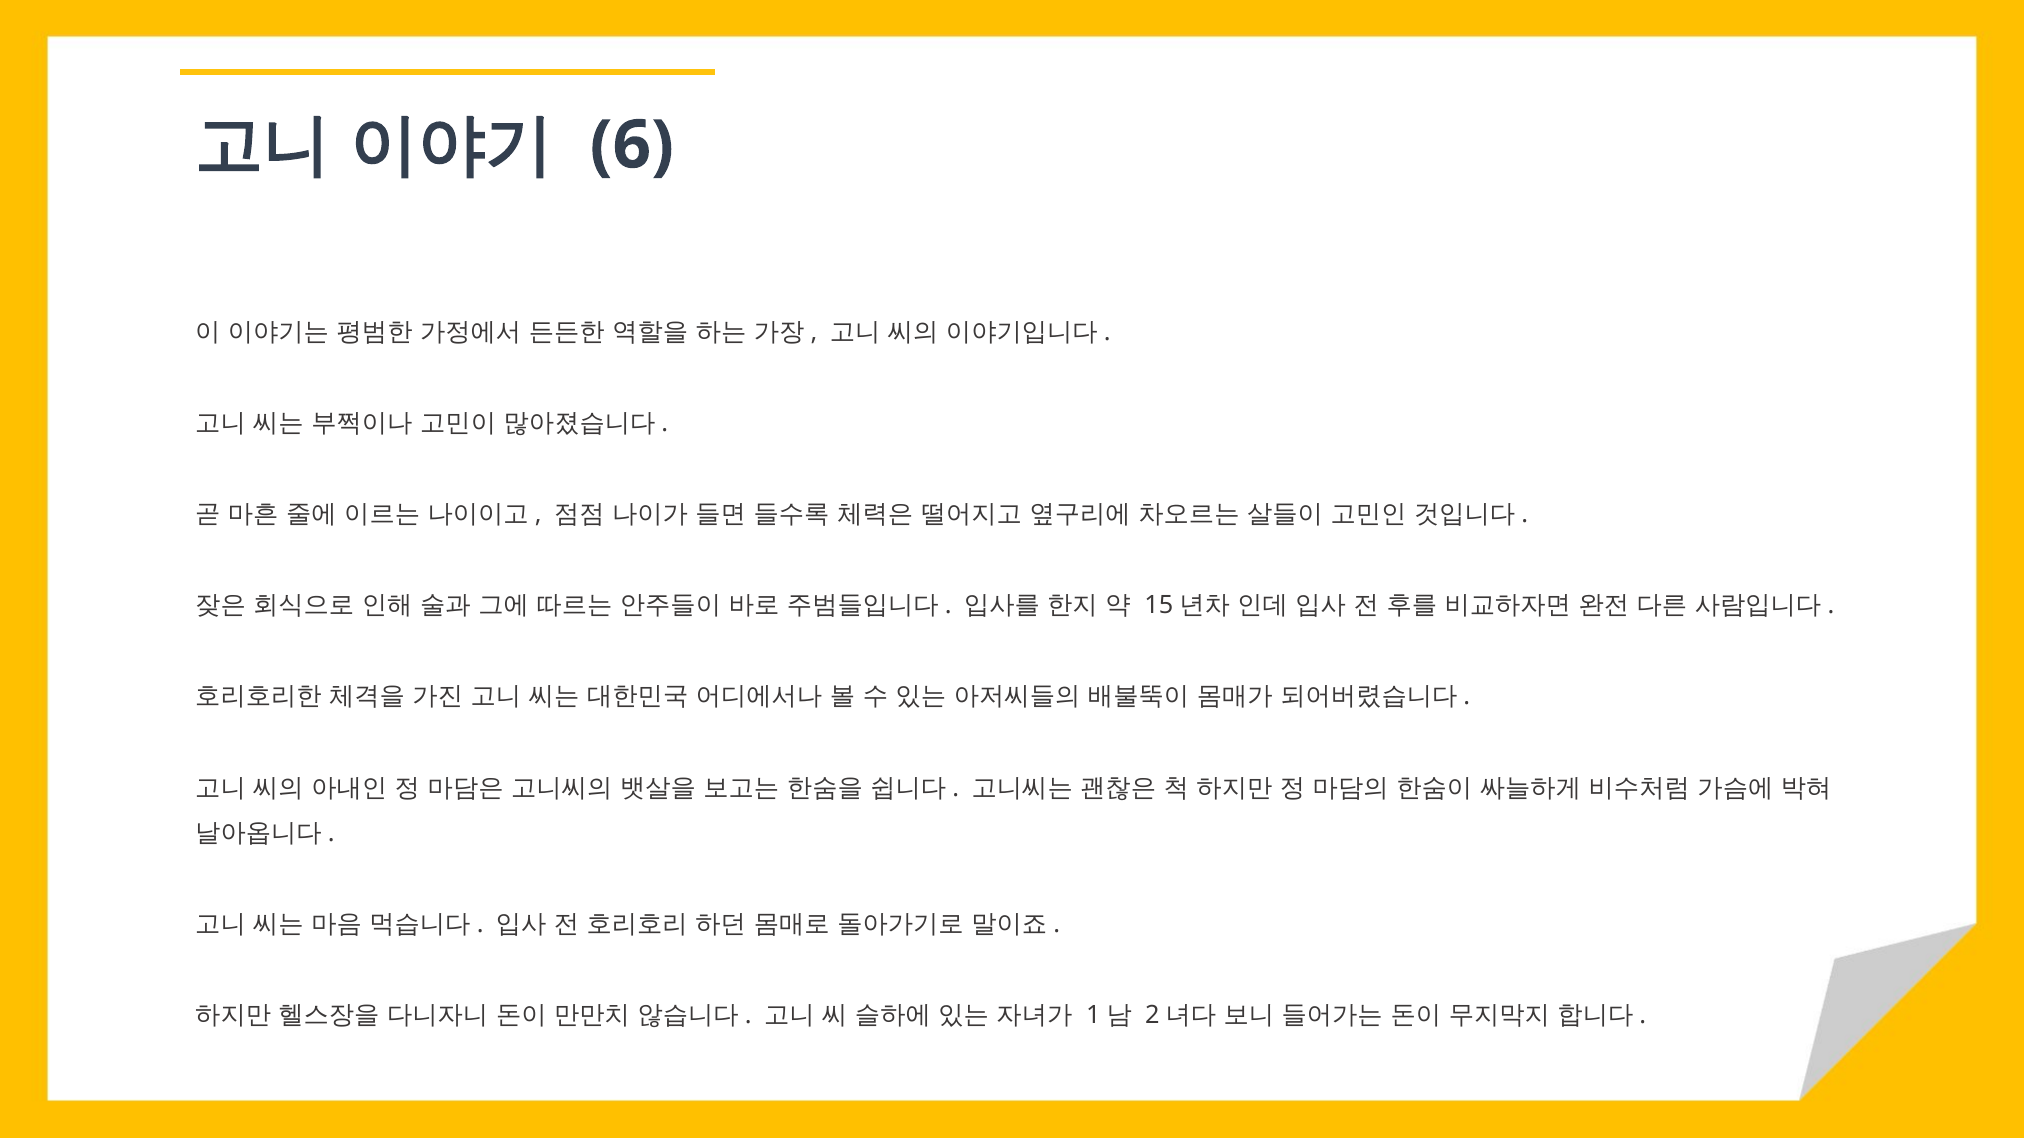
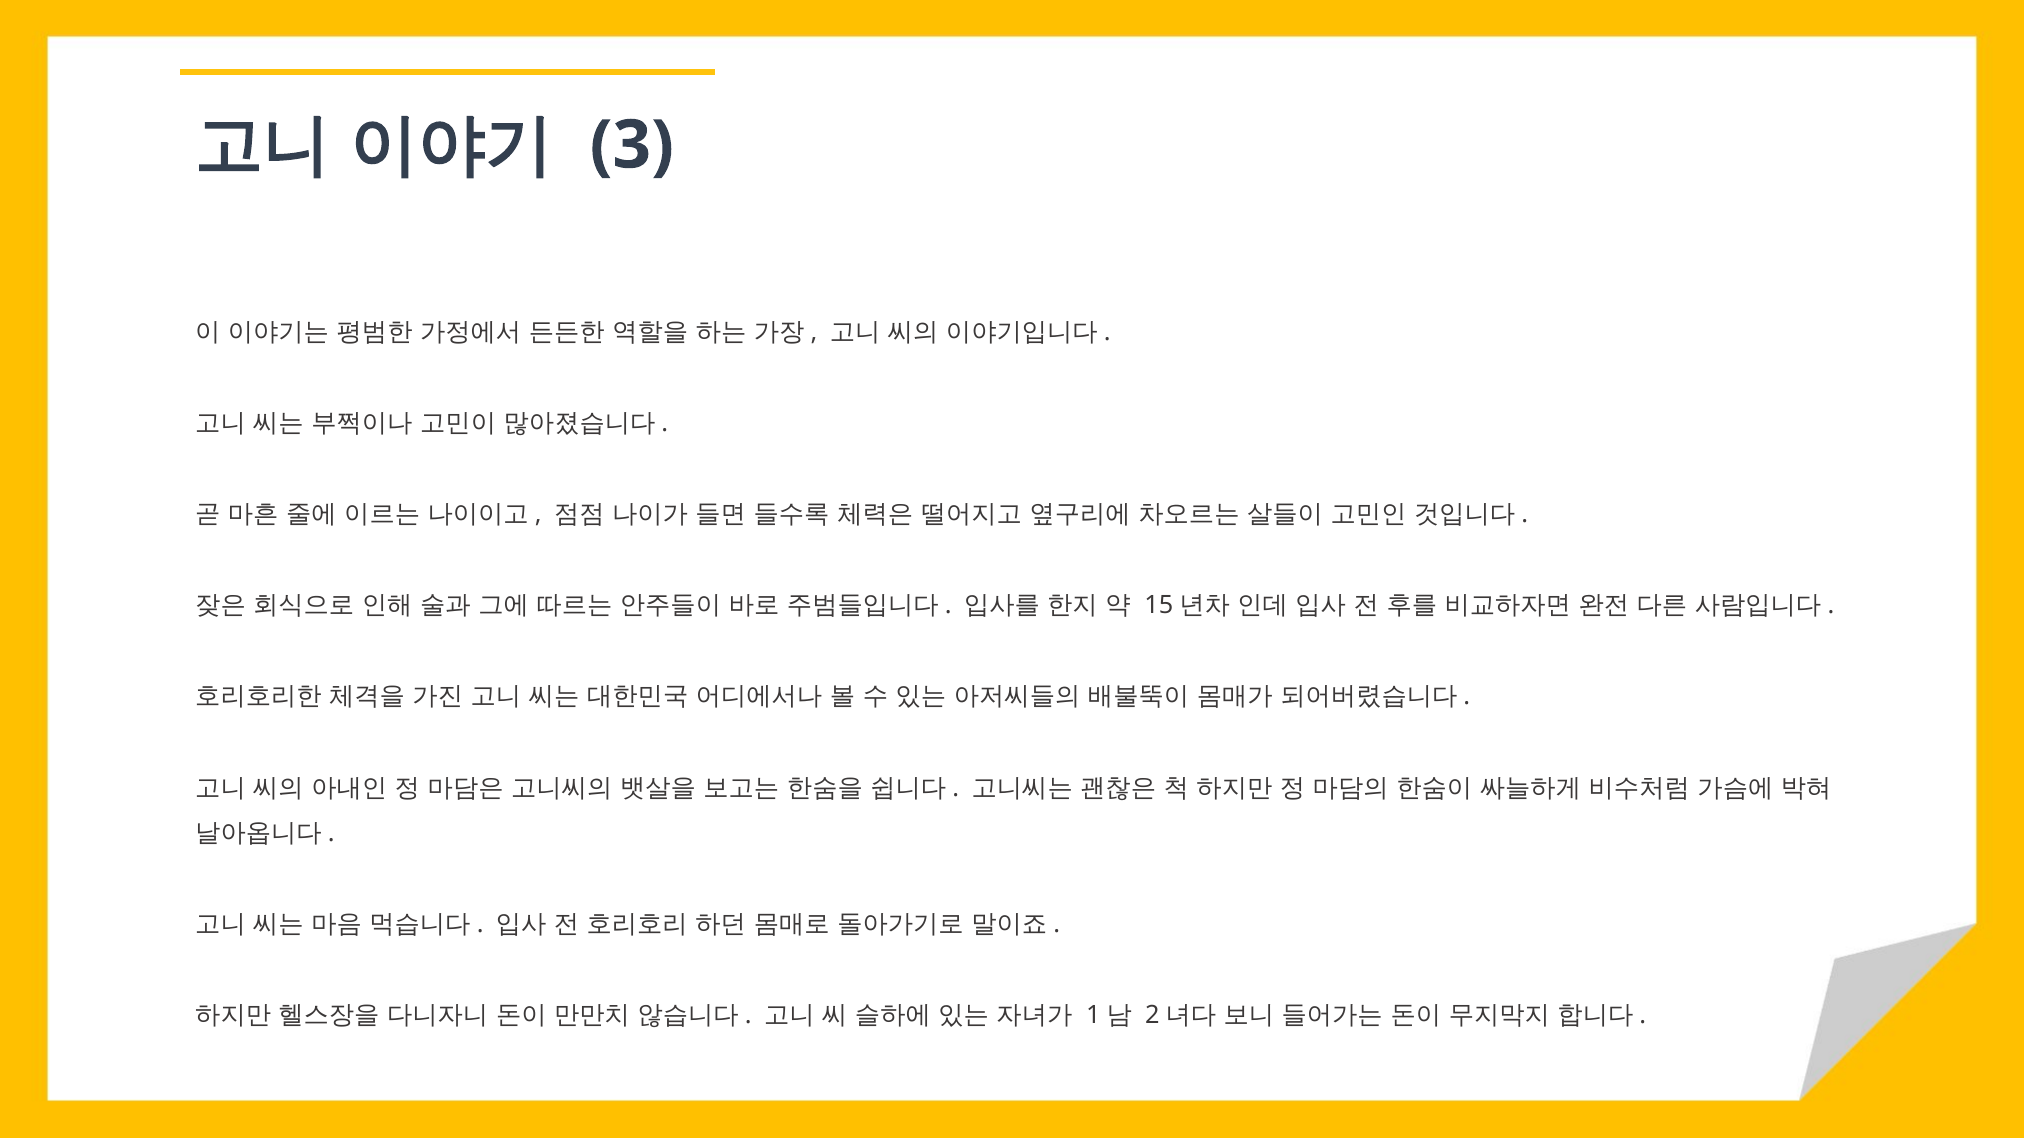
6: 6 -> 3 (632, 145)
